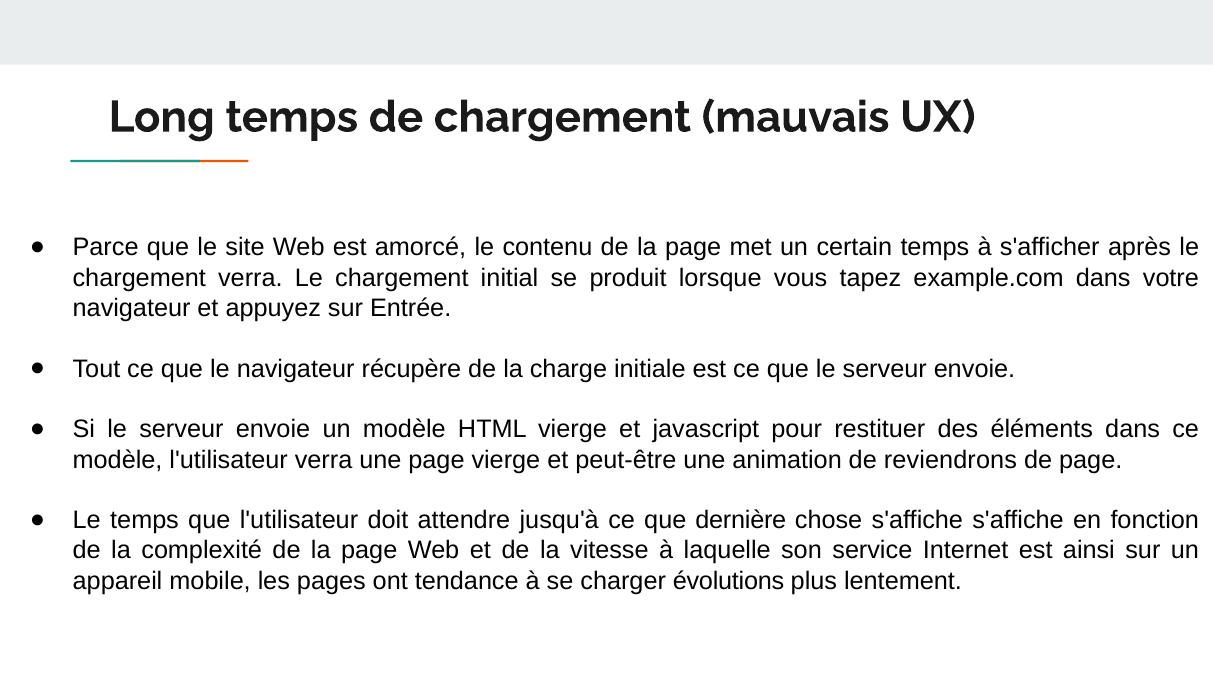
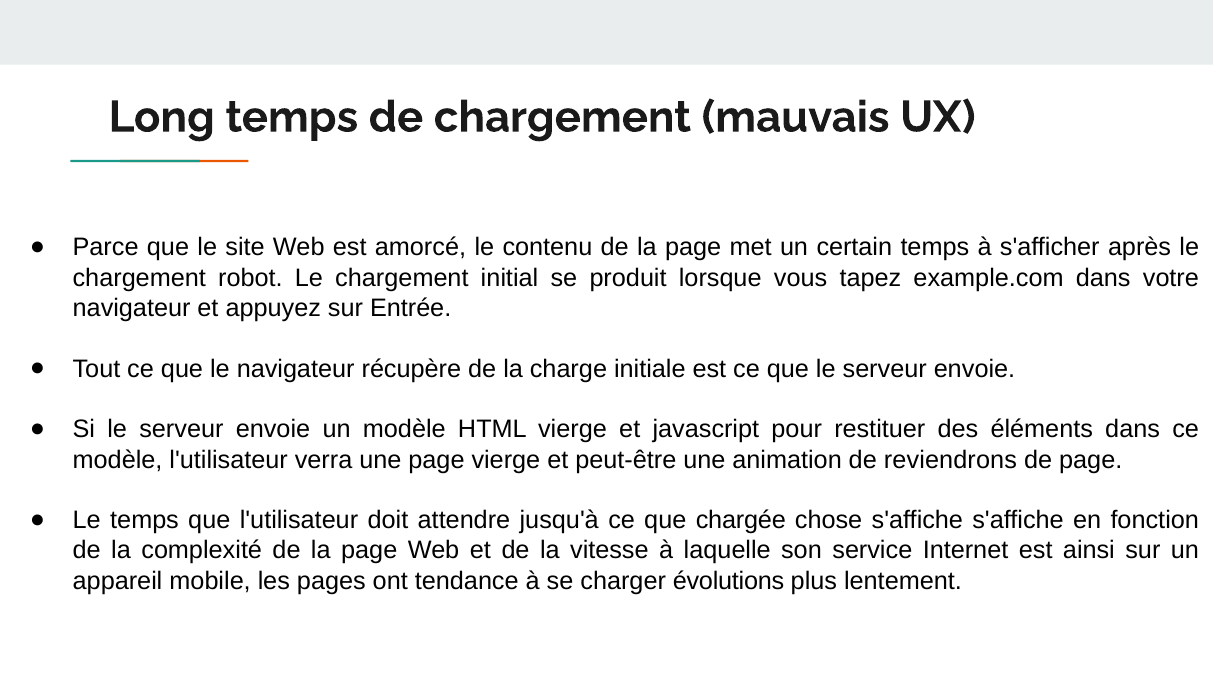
chargement verra: verra -> robot (250, 278)
dernière: dernière -> chargée (741, 521)
